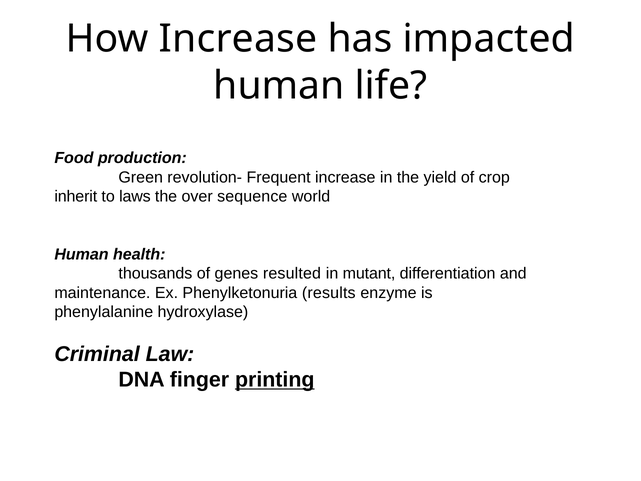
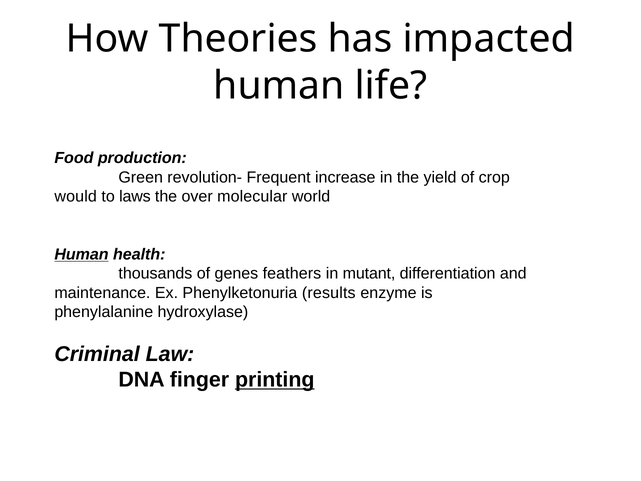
How Increase: Increase -> Theories (238, 39)
inherit: inherit -> would (76, 197)
sequence: sequence -> molecular (252, 197)
Human underline: none -> present (81, 254)
resulted: resulted -> feathers (292, 273)
